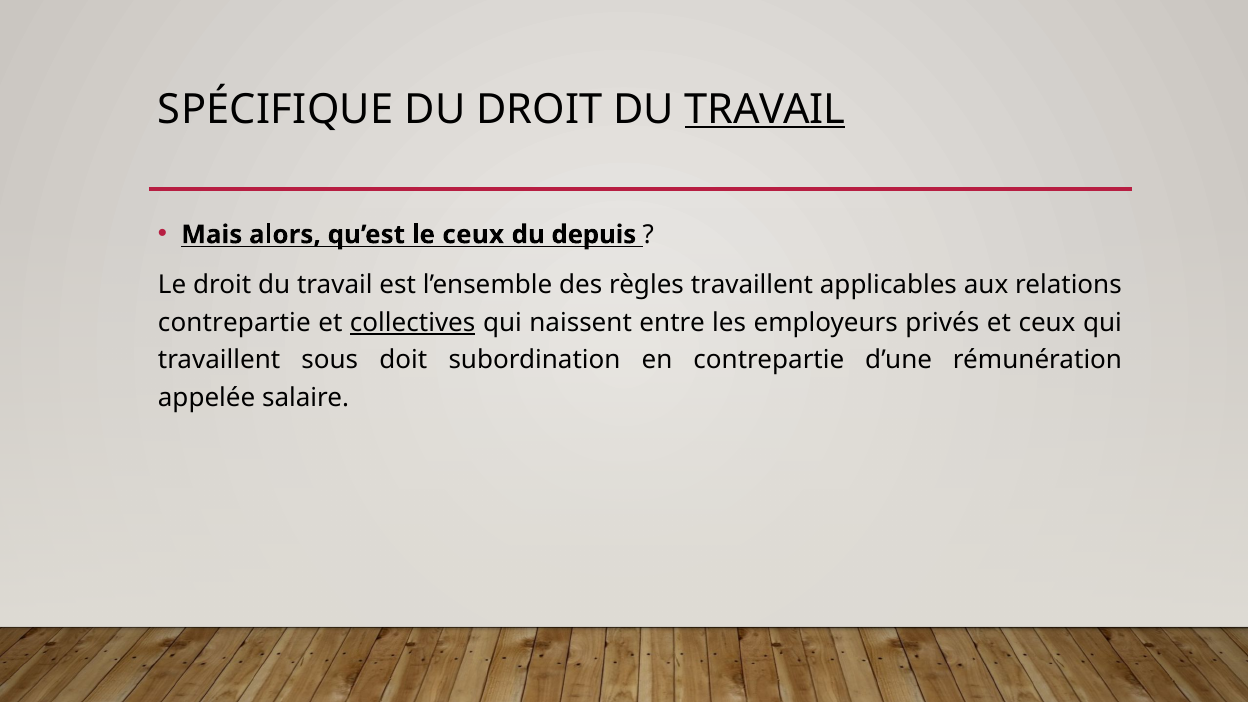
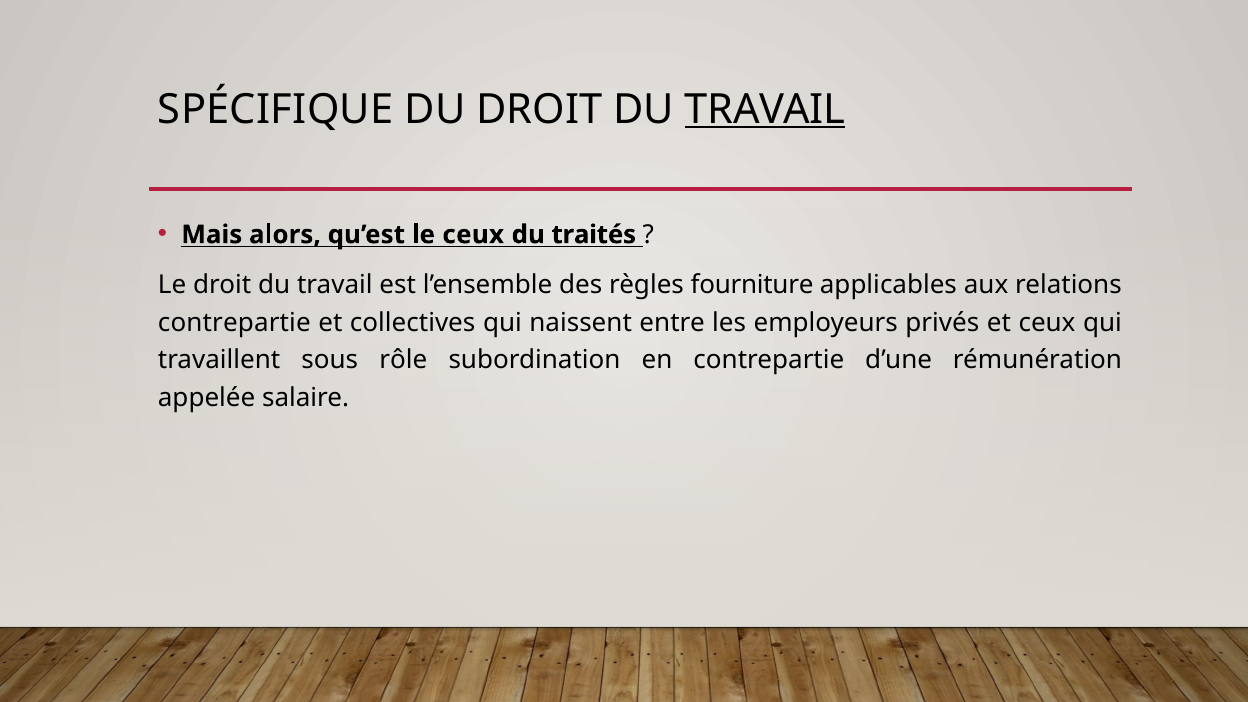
depuis: depuis -> traités (594, 235)
règles travaillent: travaillent -> fourniture (752, 285)
collectives underline: present -> none (413, 323)
doit: doit -> rôle (403, 360)
